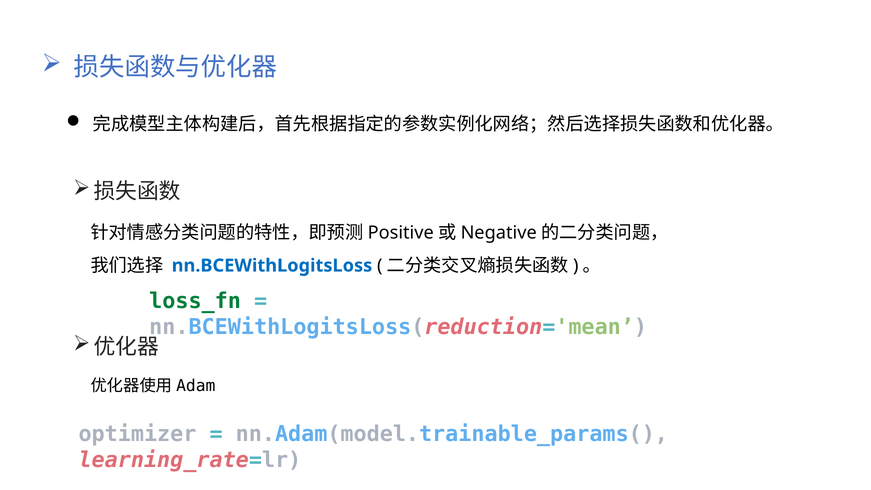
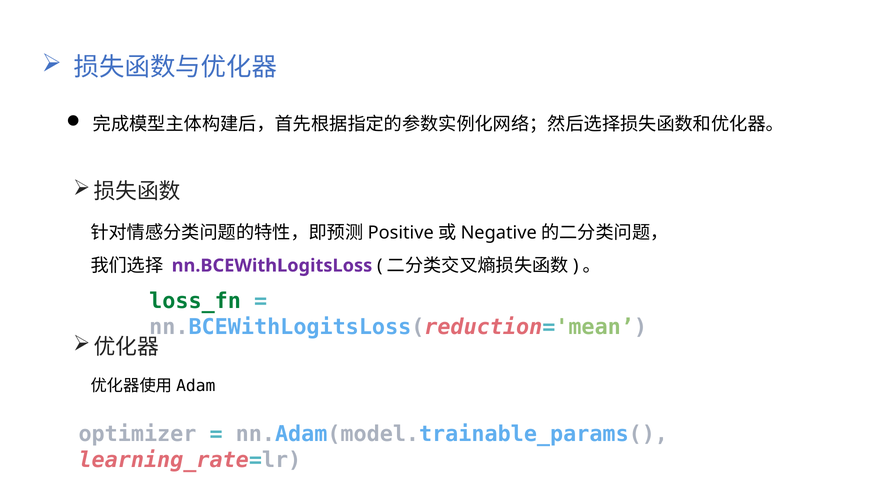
nn.BCEWithLogitsLoss colour: blue -> purple (272, 266)
